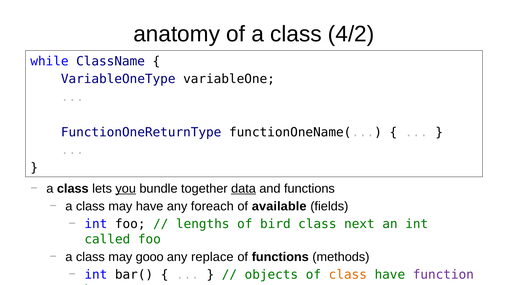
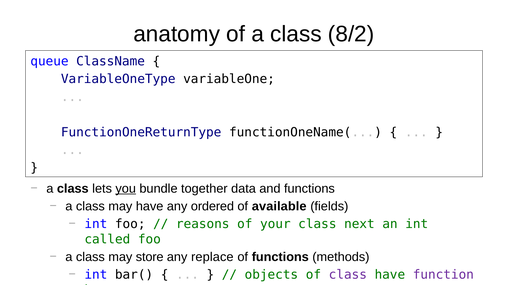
4/2: 4/2 -> 8/2 (351, 34)
while: while -> queue (49, 62)
data underline: present -> none (244, 189)
foreach: foreach -> ordered (212, 207)
lengths: lengths -> reasons (203, 225)
bird: bird -> your (275, 225)
gooo: gooo -> store (150, 258)
class colour: orange -> purple (348, 275)
